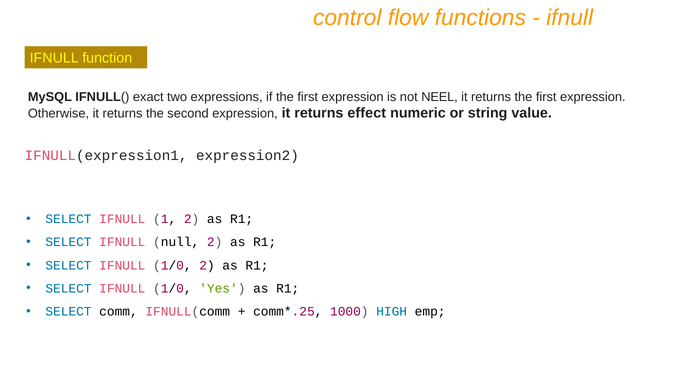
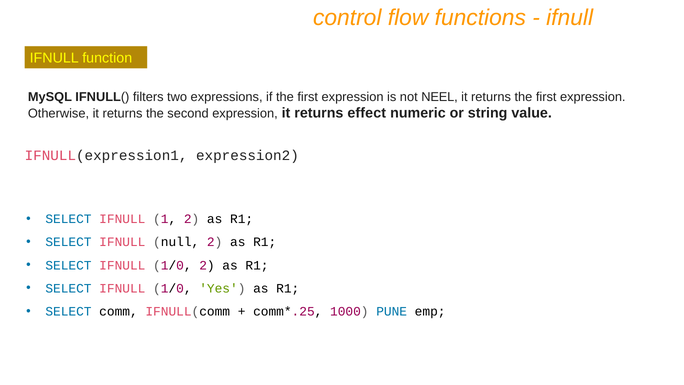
exact: exact -> filters (148, 97)
HIGH: HIGH -> PUNE (392, 311)
